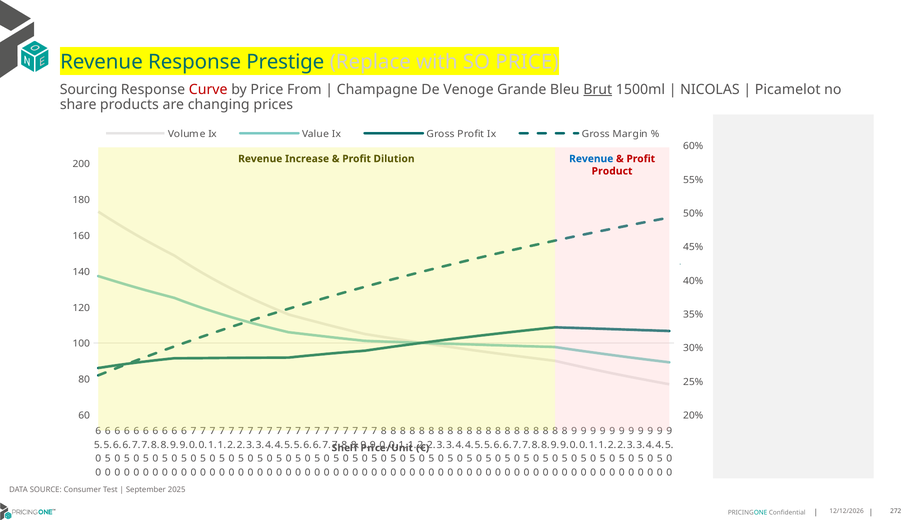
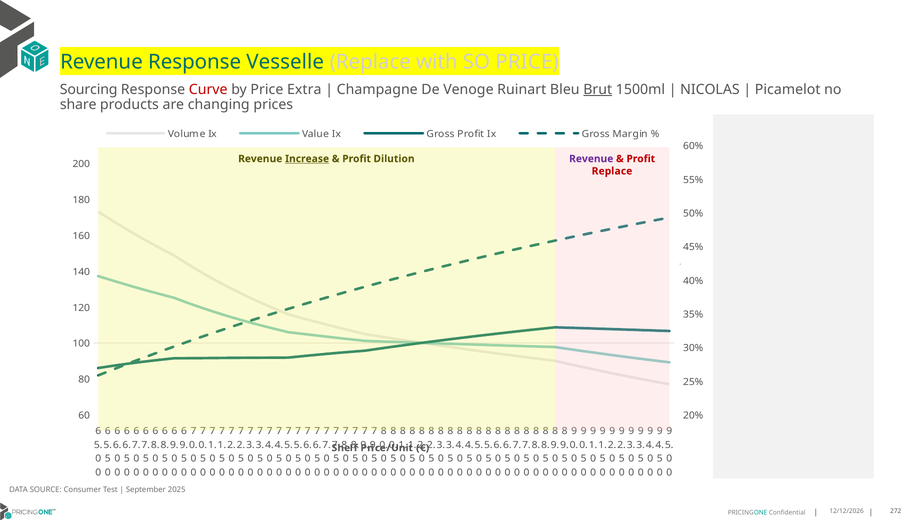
Prestige: Prestige -> Vesselle (285, 62)
From: From -> Extra (304, 89)
Grande: Grande -> Ruinart (522, 89)
Increase underline: none -> present (307, 159)
Revenue colour: blue -> purple (591, 159)
Product: Product -> Replace (612, 171)
